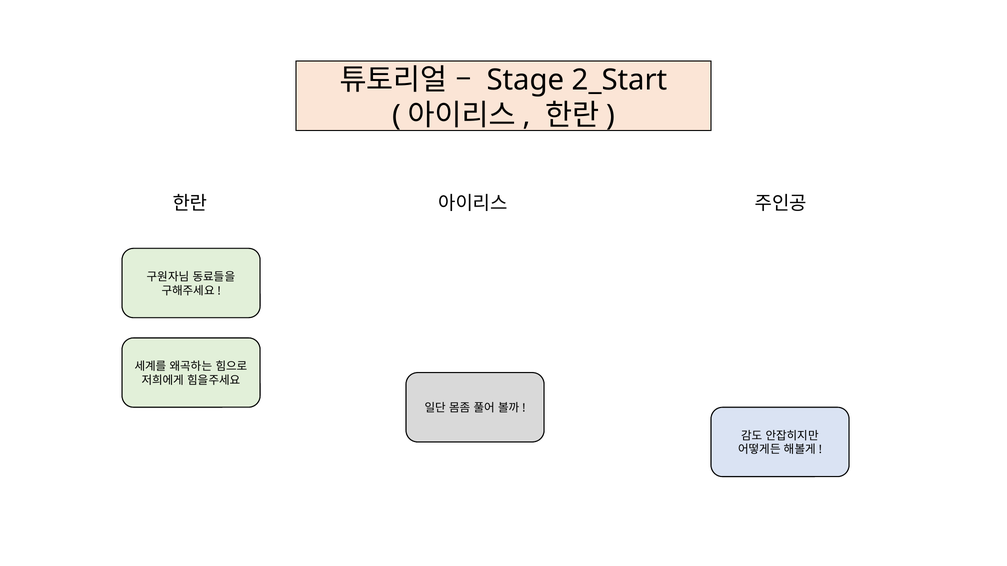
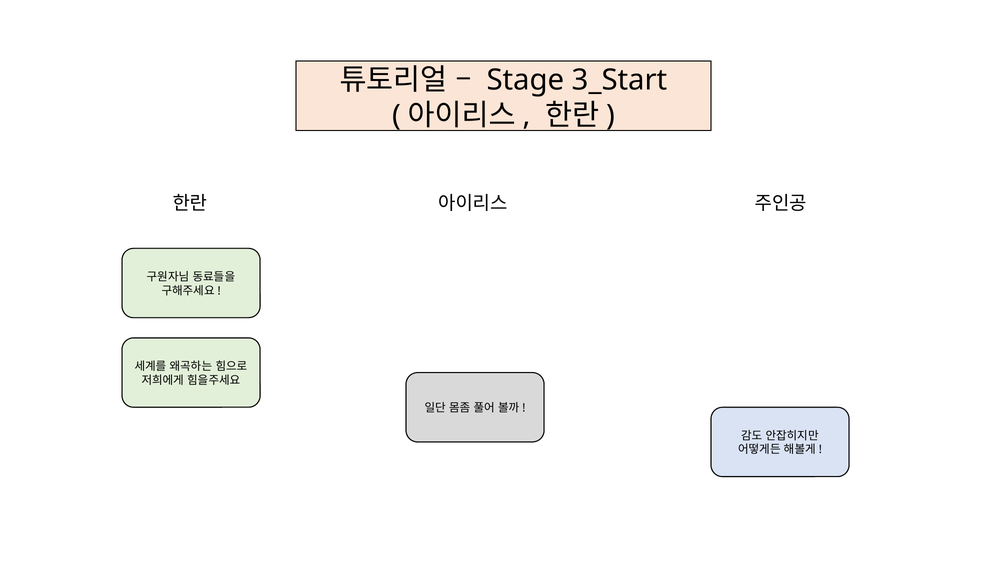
2_Start: 2_Start -> 3_Start (620, 80)
